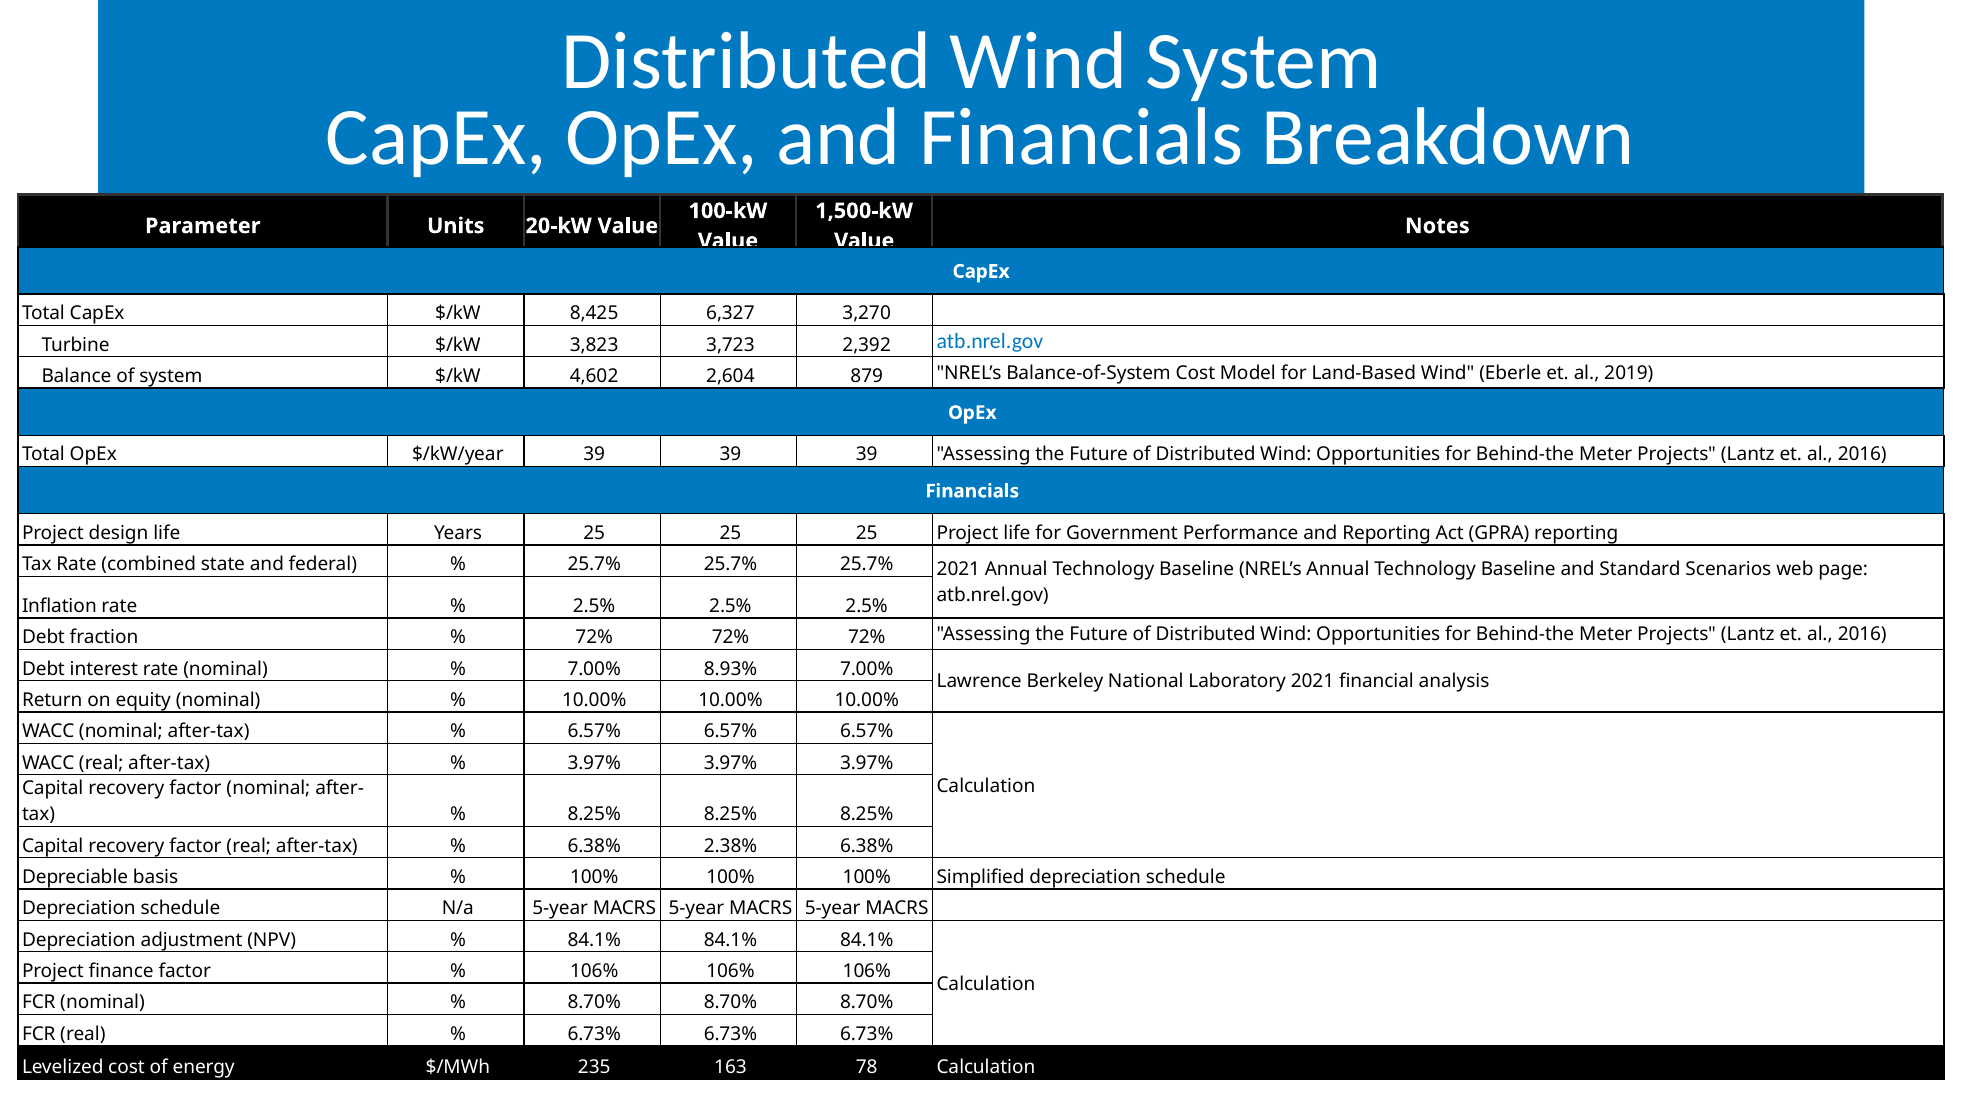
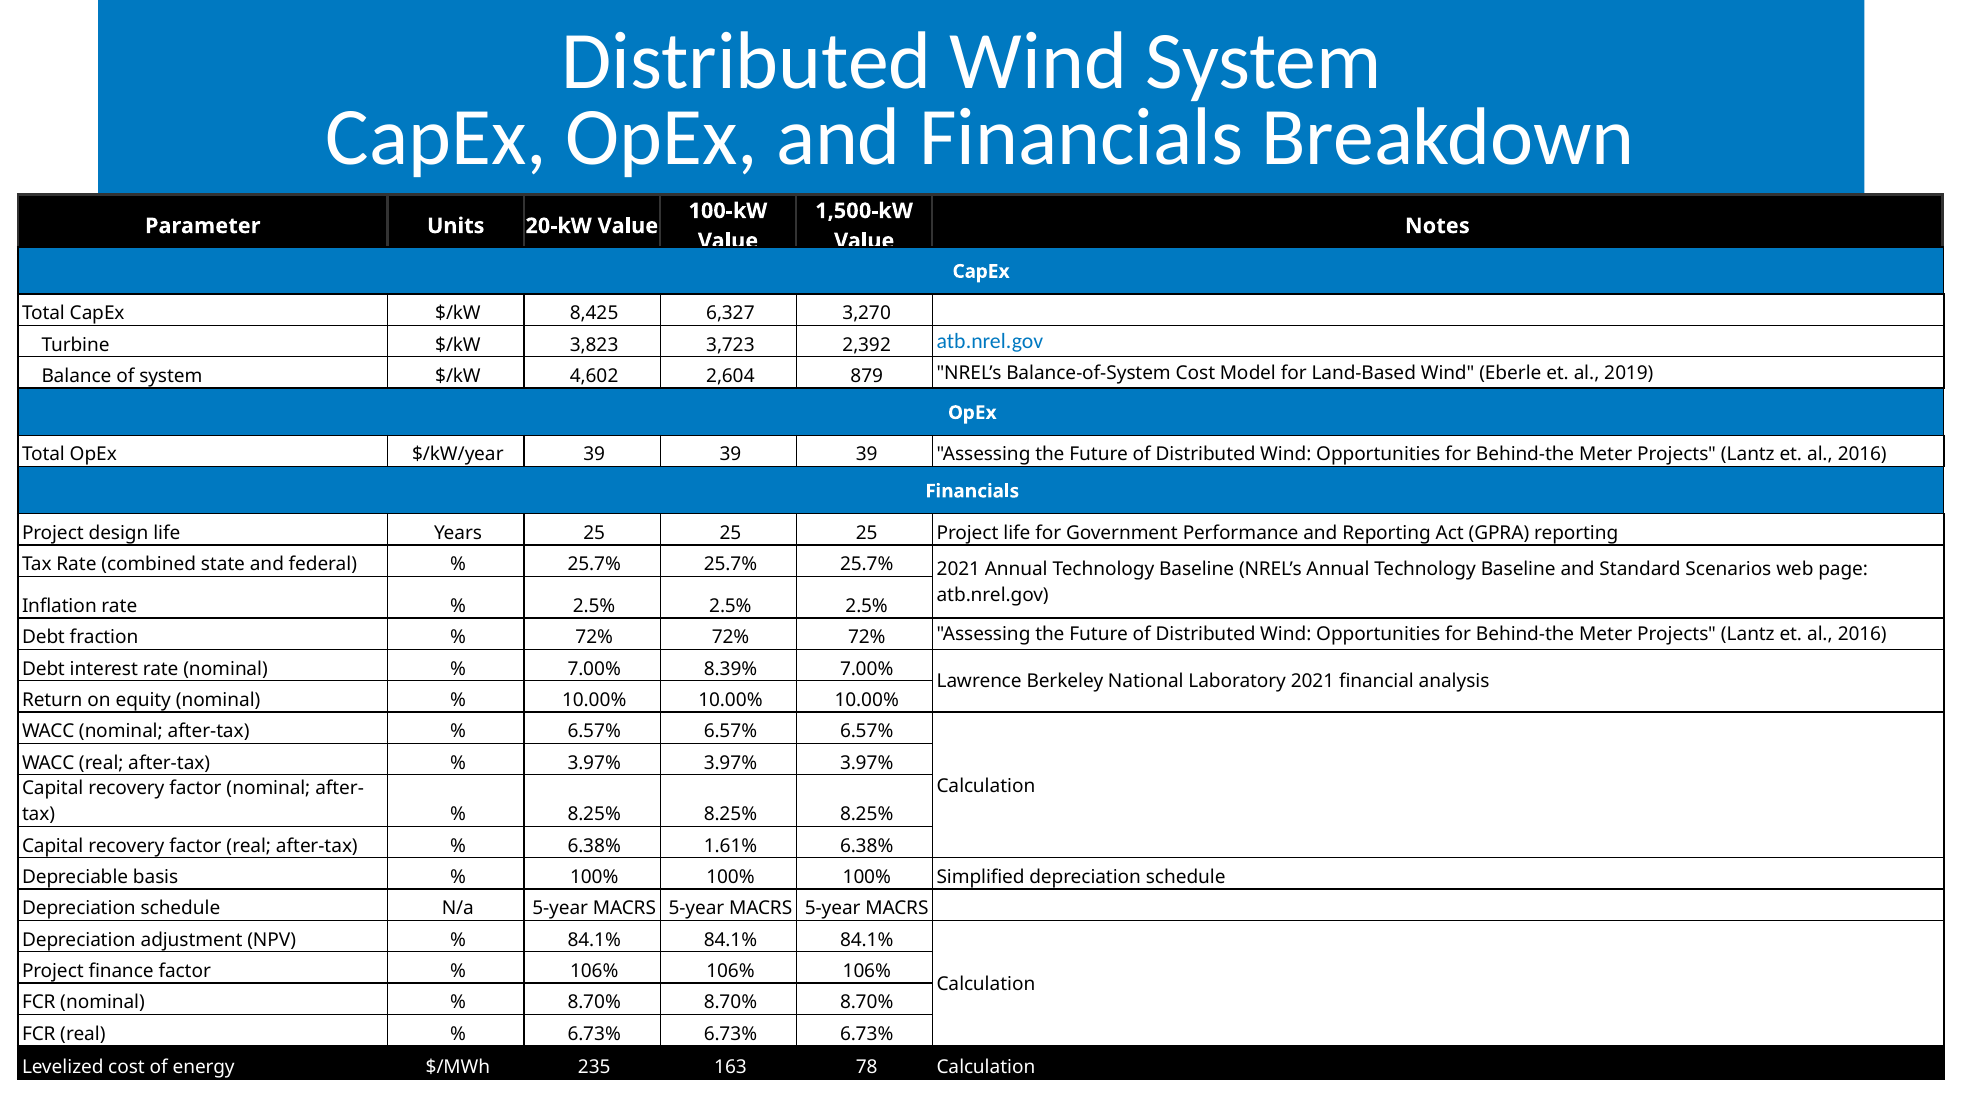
8.93%: 8.93% -> 8.39% (731, 669)
2.38%: 2.38% -> 1.61% (731, 846)
